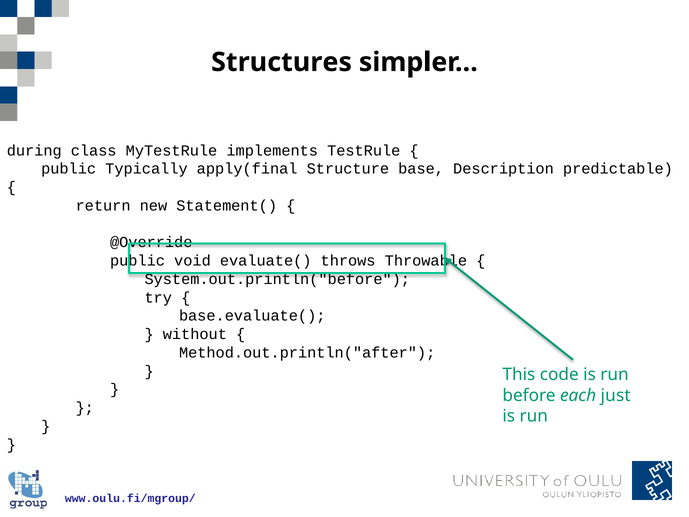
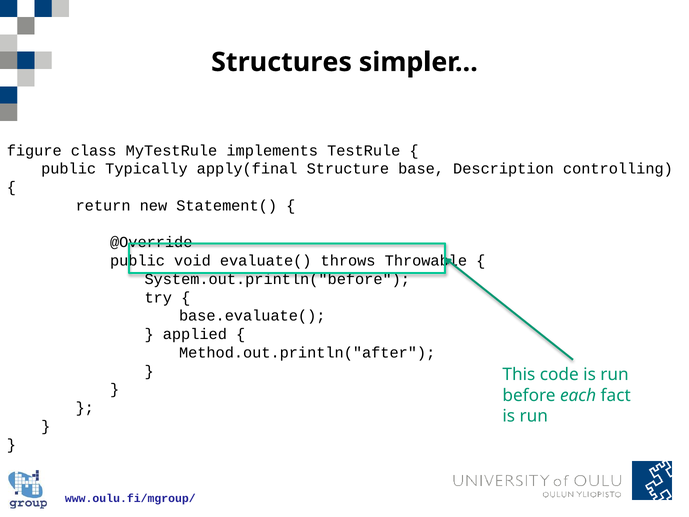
during: during -> figure (34, 150)
predictable: predictable -> controlling (618, 169)
without: without -> applied (195, 334)
just: just -> fact (616, 395)
